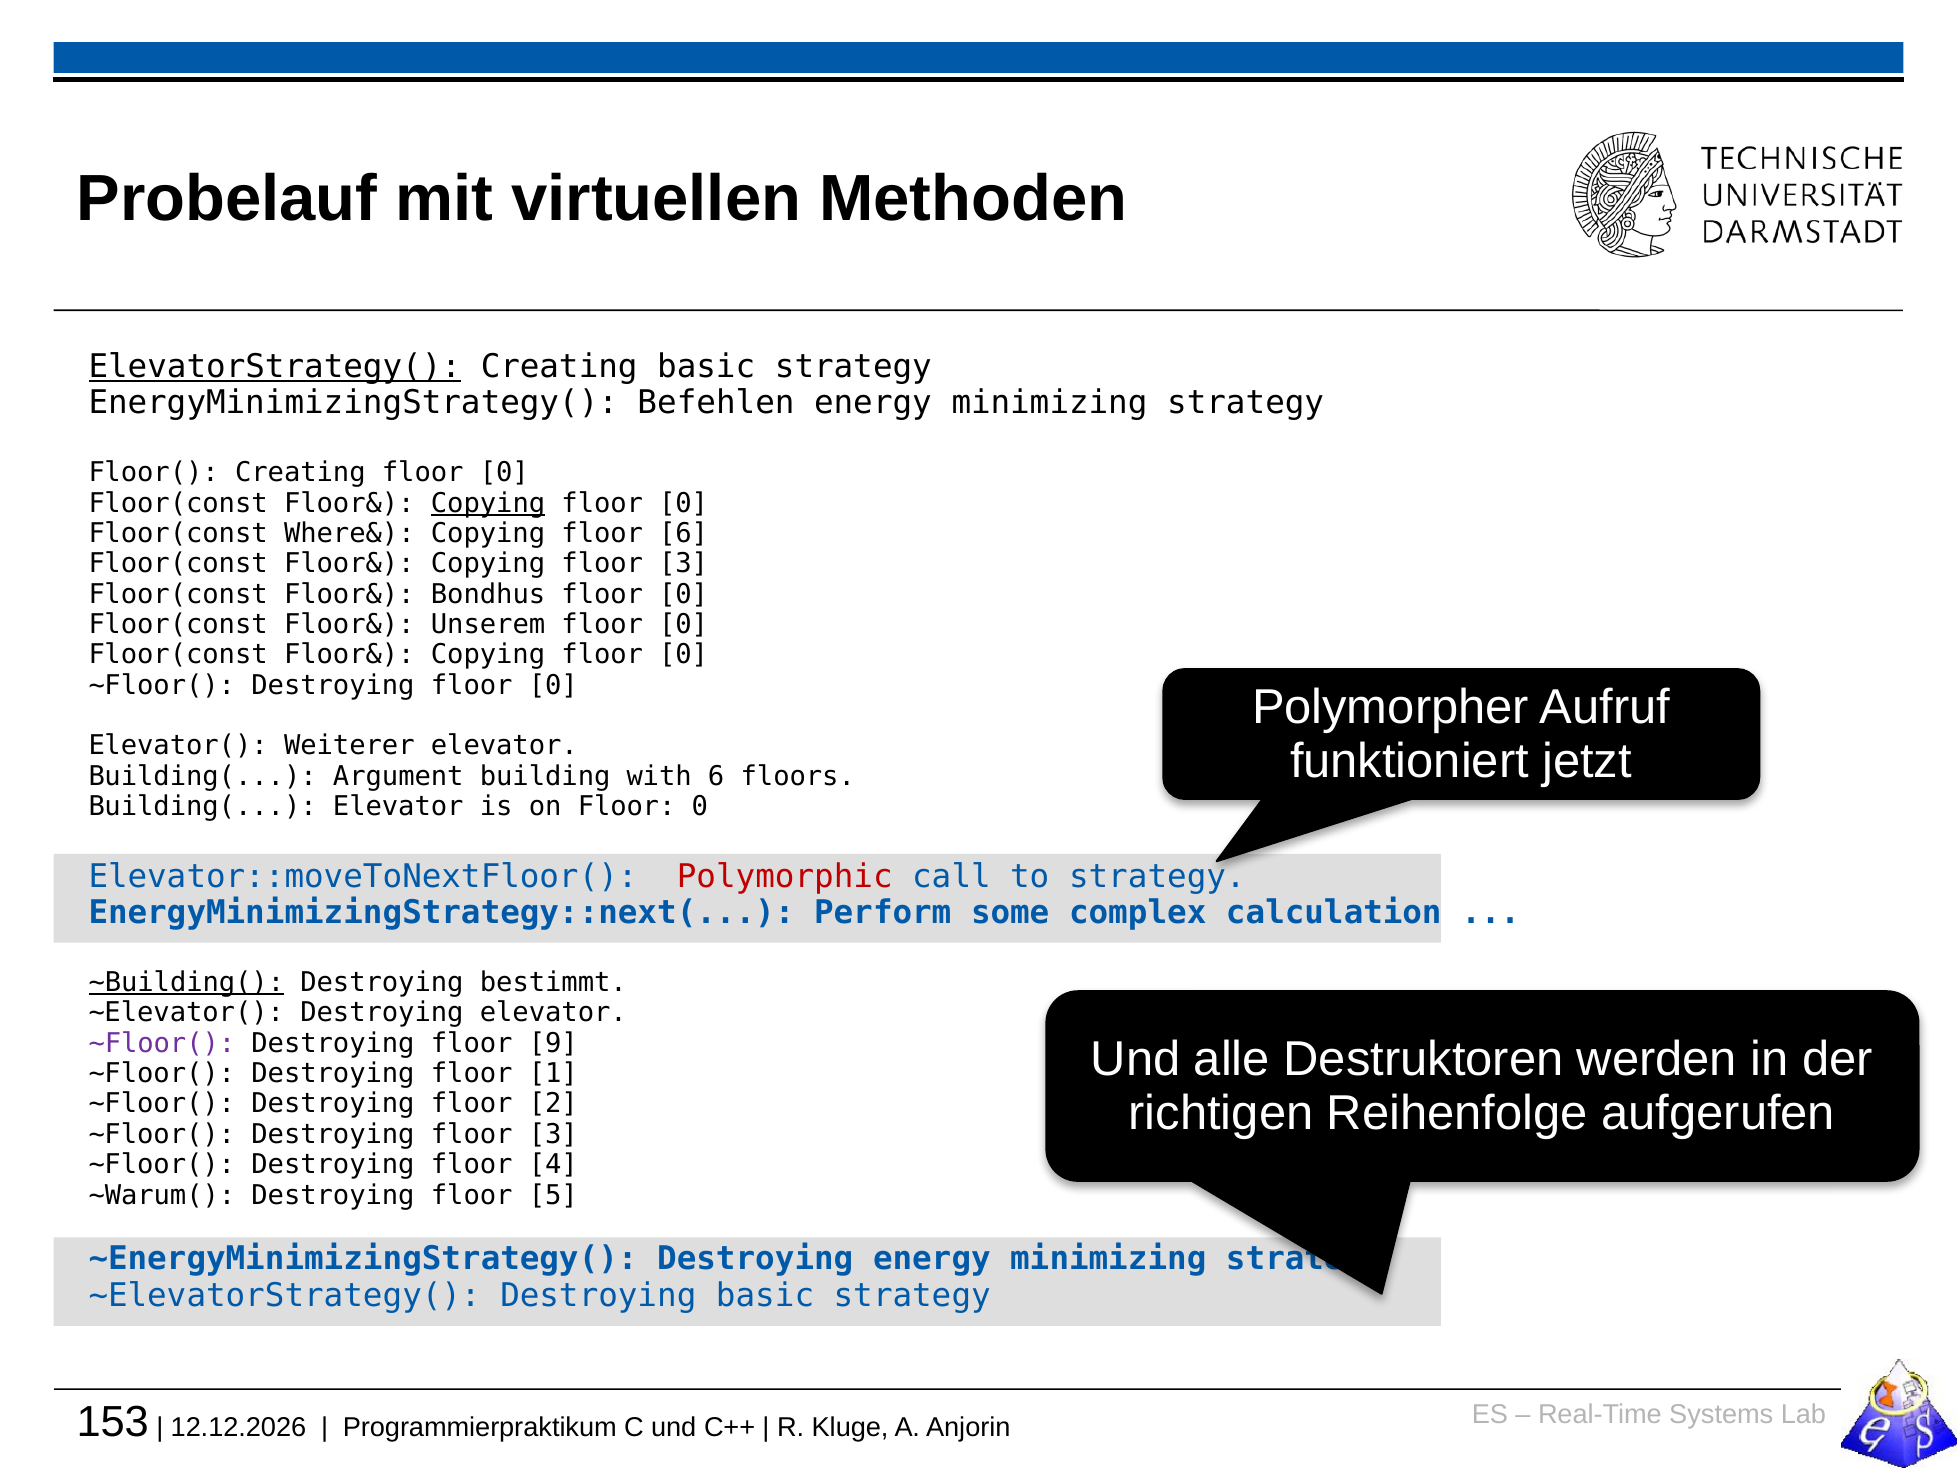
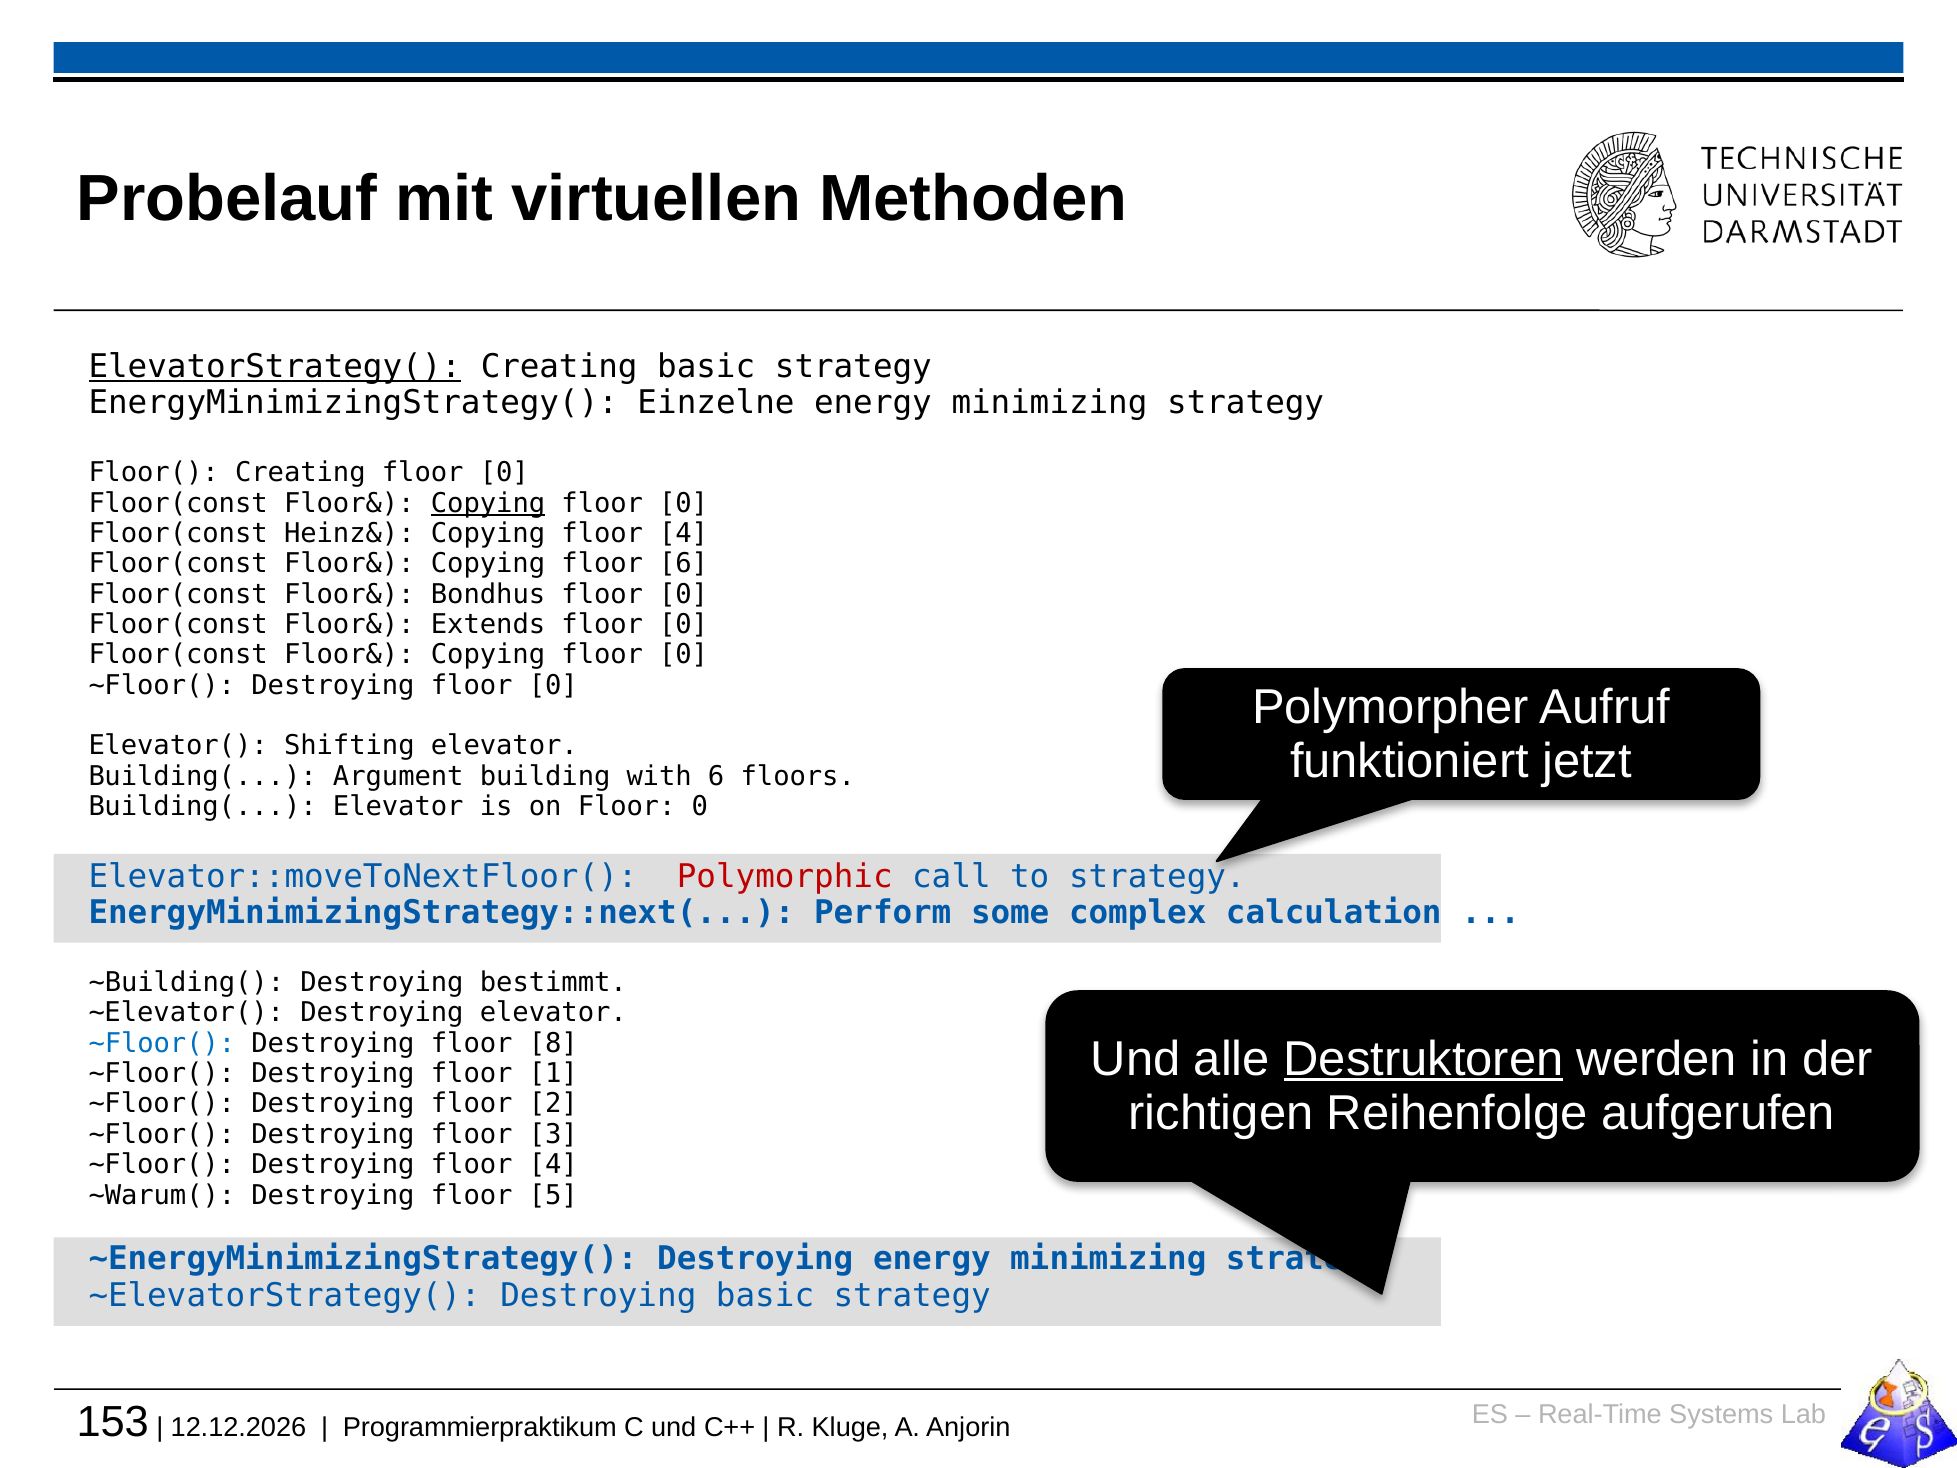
Befehlen: Befehlen -> Einzelne (716, 403)
Where&: Where& -> Heinz& (349, 533)
Copying floor 6: 6 -> 4 (684, 533)
Copying floor 3: 3 -> 6 (684, 564)
Unserem: Unserem -> Extends (488, 624)
Weiterer: Weiterer -> Shifting (349, 746)
~Building( underline: present -> none (186, 982)
~Floor( colour: purple -> blue (162, 1043)
9: 9 -> 8 (553, 1043)
Destruktoren underline: none -> present (1424, 1059)
